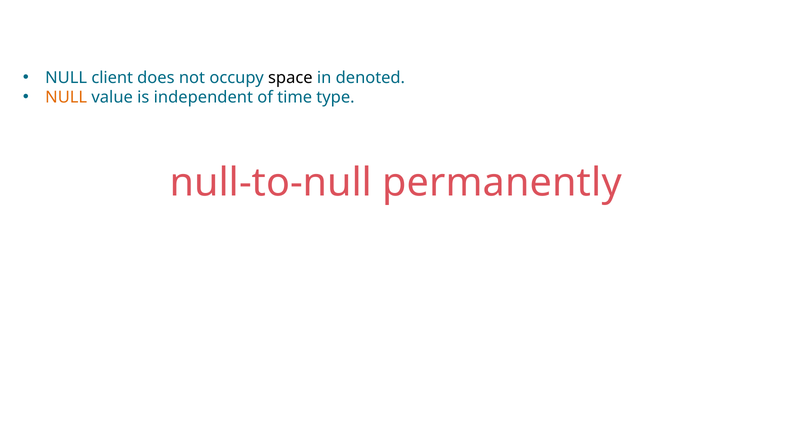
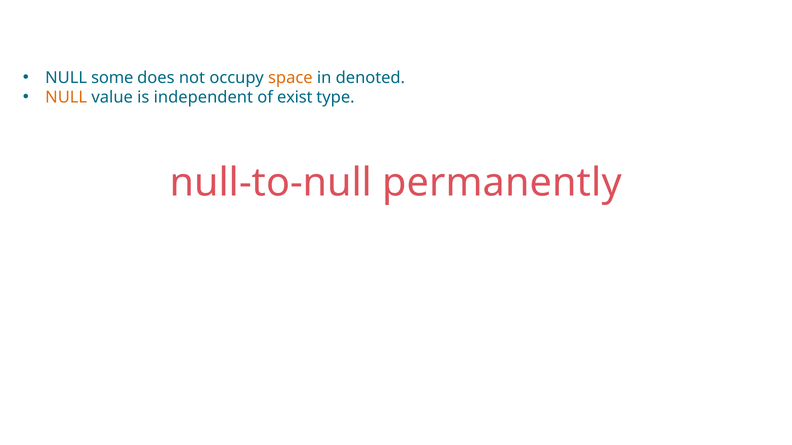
client: client -> some (112, 78)
space colour: black -> orange (290, 78)
time: time -> exist (295, 97)
